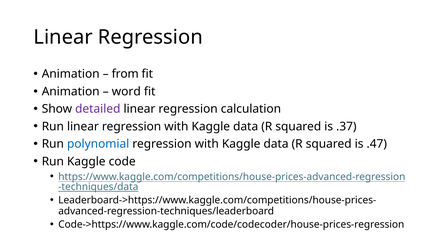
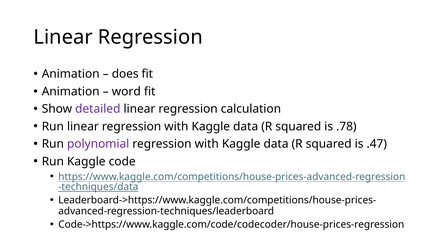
from: from -> does (125, 74)
.37: .37 -> .78 (346, 126)
polynomial colour: blue -> purple (98, 144)
